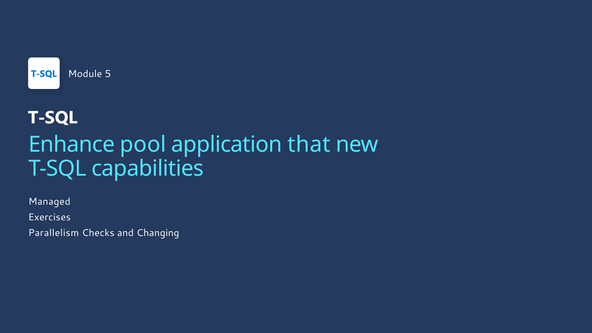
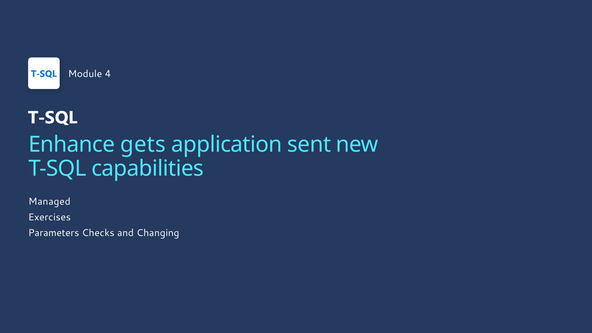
5: 5 -> 4 (108, 74)
pool: pool -> gets (143, 145)
that: that -> sent (309, 145)
Parallelism: Parallelism -> Parameters (54, 233)
